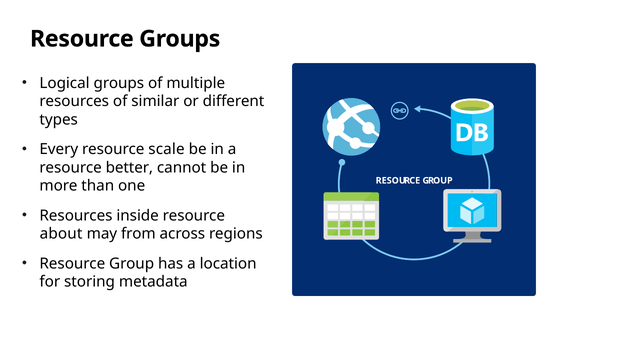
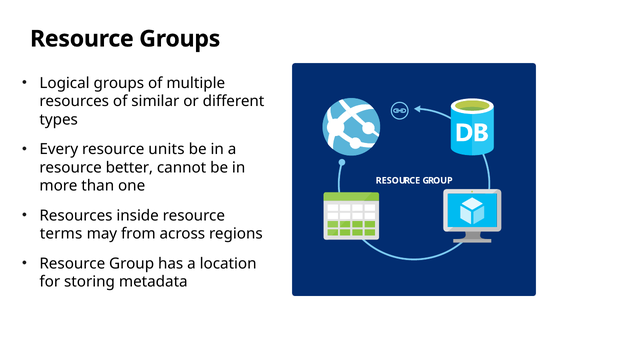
scale: scale -> units (166, 149)
about: about -> terms (61, 234)
